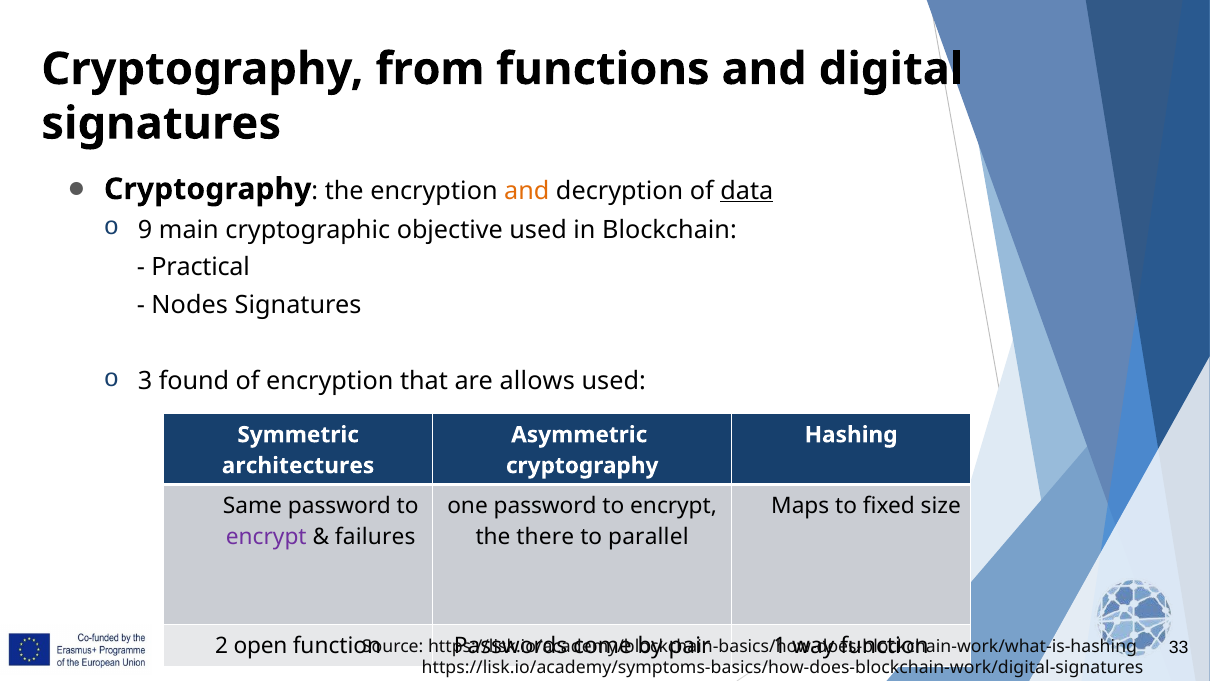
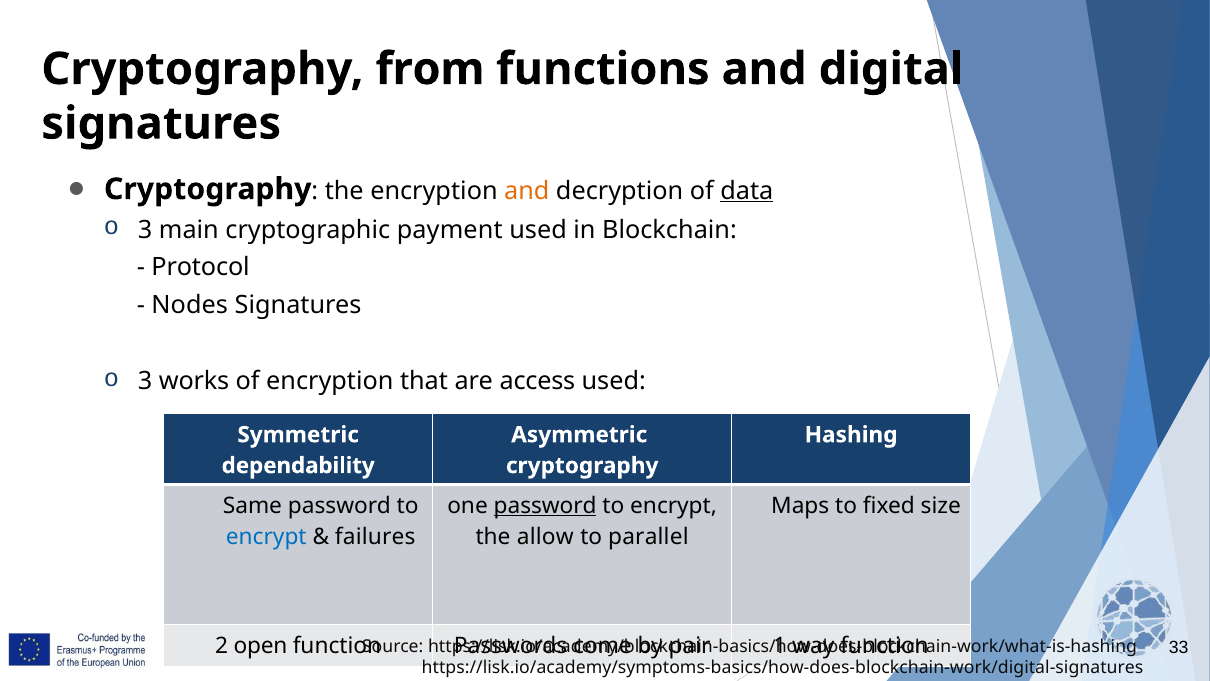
9: 9 -> 3 (145, 230)
objective: objective -> payment (450, 230)
Practical: Practical -> Protocol (201, 267)
found: found -> works (194, 381)
allows: allows -> access (537, 381)
architectures: architectures -> dependability (298, 465)
password underline: none -> present (545, 505)
encrypt colour: purple -> blue (266, 536)
there: there -> allow (545, 536)
